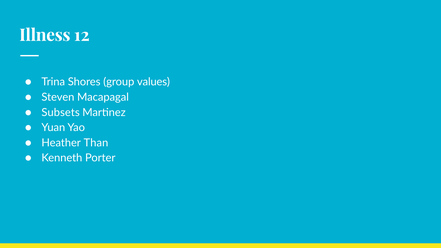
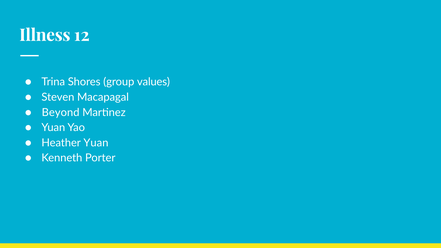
Subsets: Subsets -> Beyond (61, 112)
Heather Than: Than -> Yuan (96, 143)
